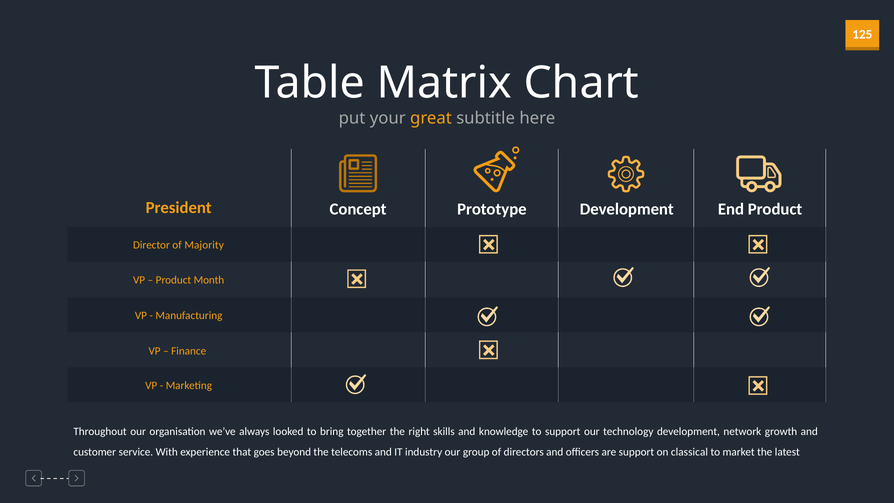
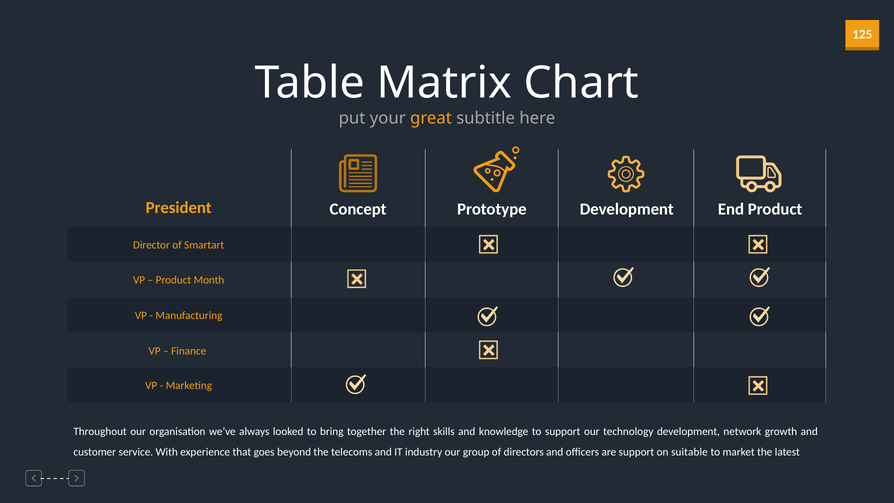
Majority: Majority -> Smartart (204, 245)
classical: classical -> suitable (689, 452)
